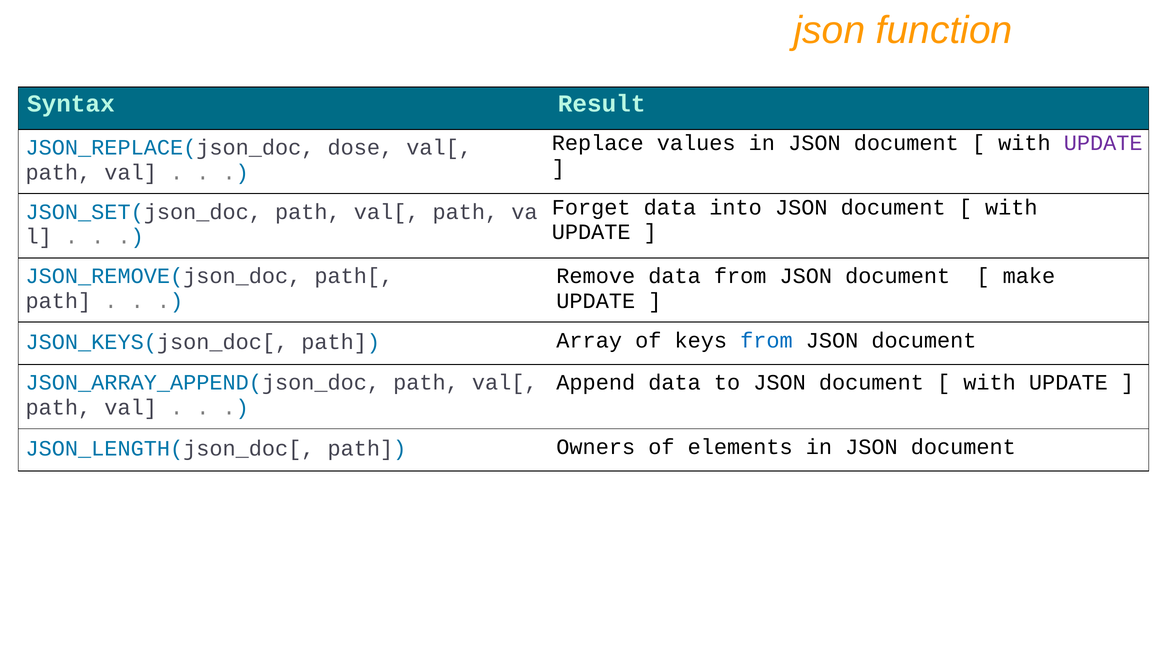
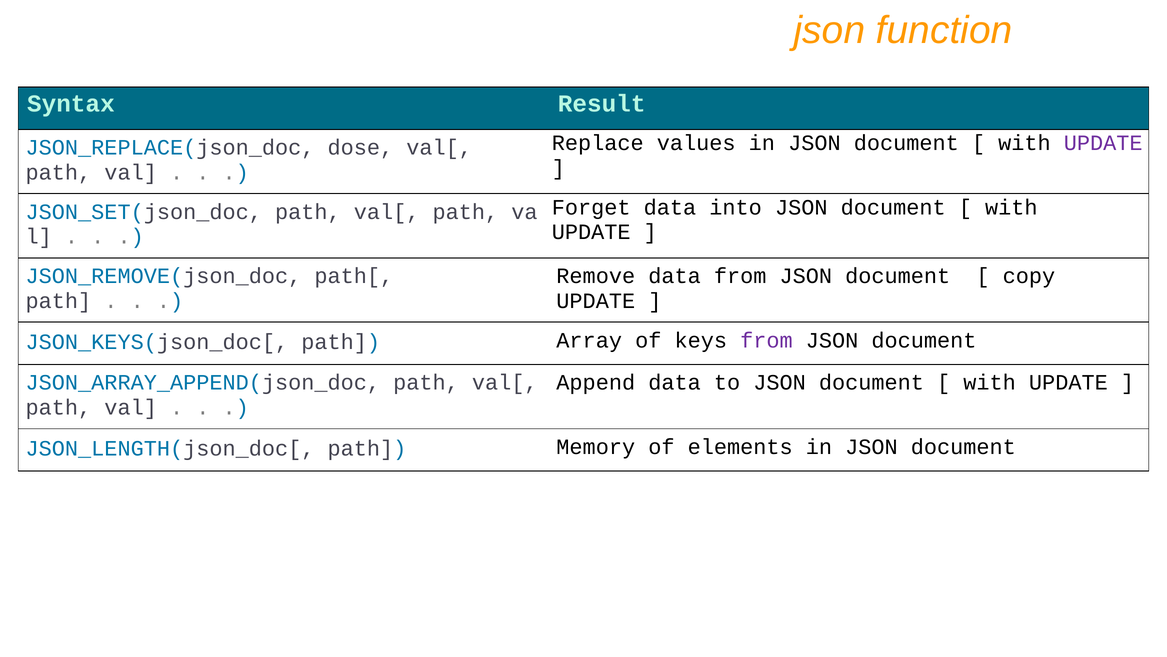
make: make -> copy (1029, 276)
from colour: blue -> purple (766, 340)
Owners: Owners -> Memory (596, 447)
